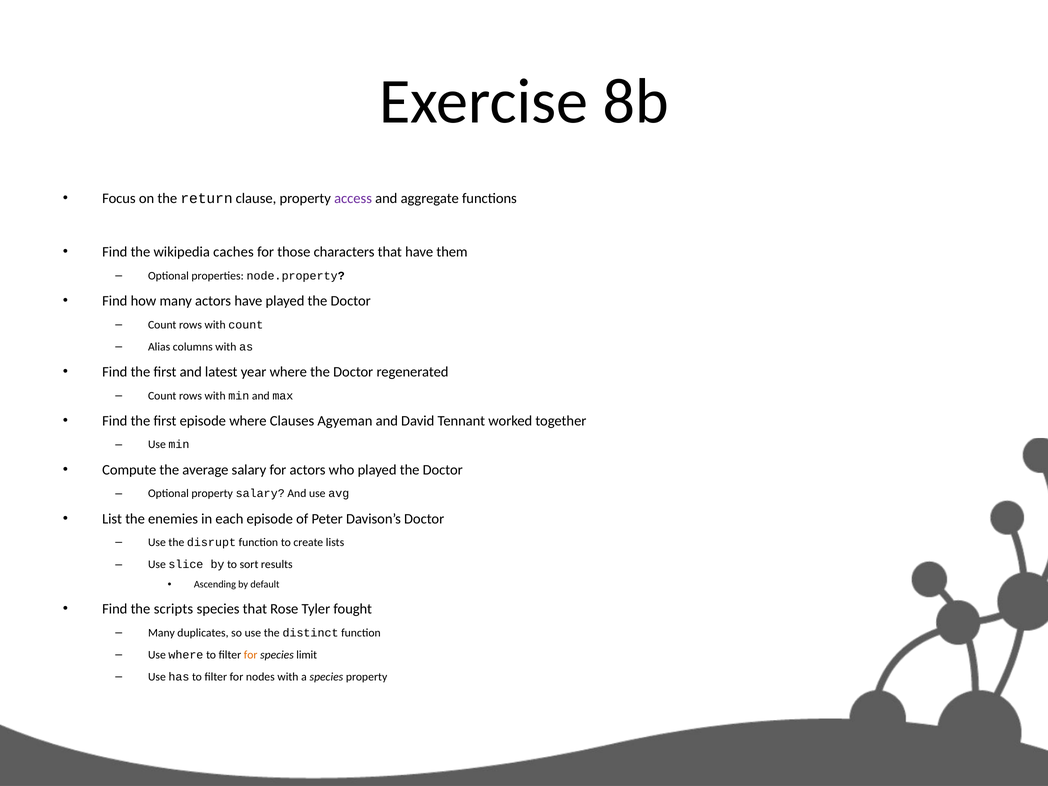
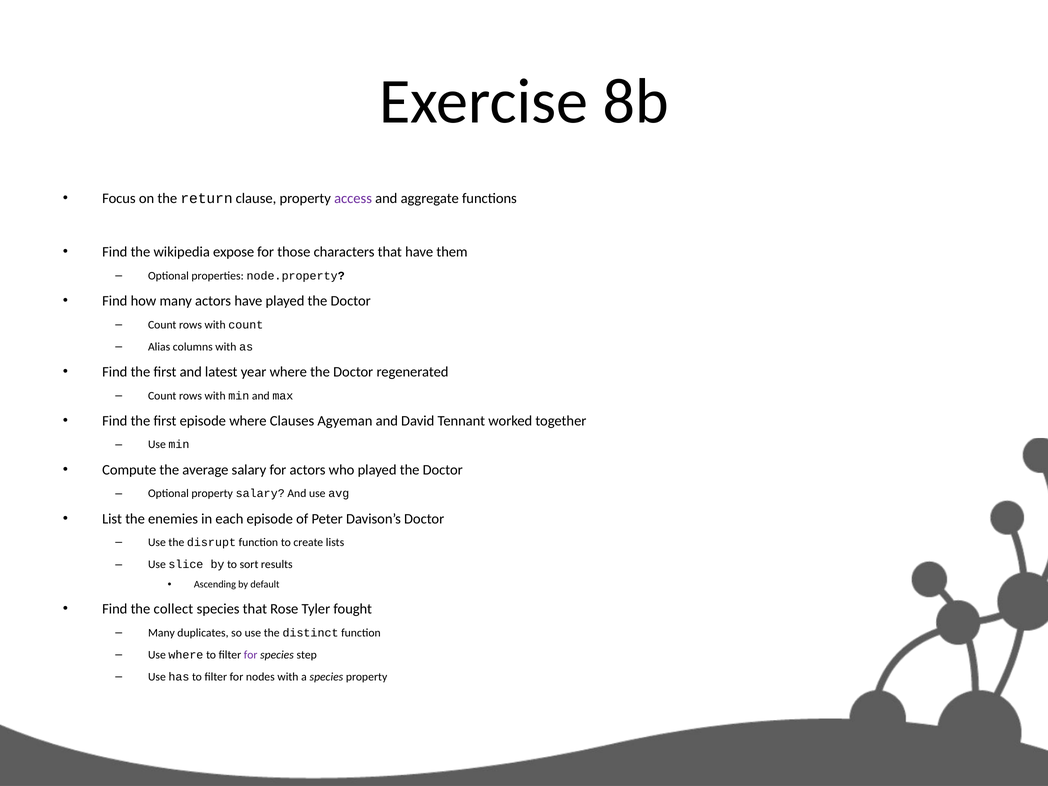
caches: caches -> expose (234, 252)
scripts: scripts -> collect (173, 609)
for colour: orange -> purple (251, 655)
limit: limit -> step (307, 655)
